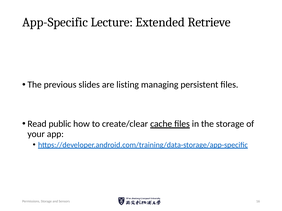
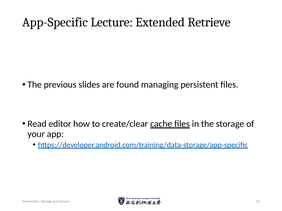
listing: listing -> found (128, 85)
public: public -> editor (60, 124)
